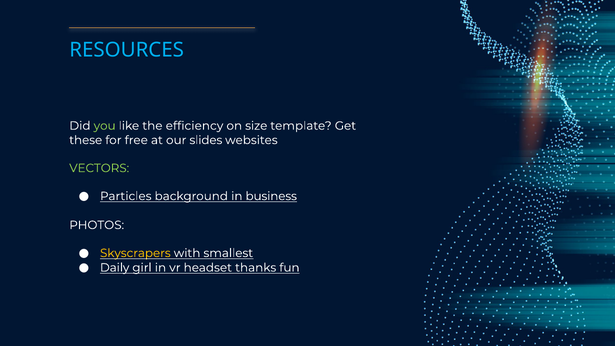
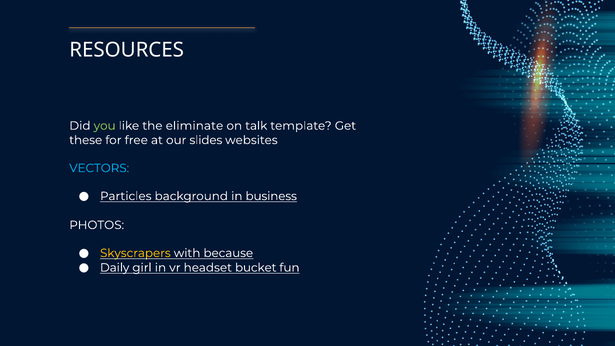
RESOURCES colour: light blue -> white (127, 50)
efficiency: efficiency -> eliminate (194, 126)
size: size -> talk (256, 126)
VECTORS colour: light green -> light blue (99, 168)
smallest: smallest -> because (228, 253)
thanks: thanks -> bucket (256, 268)
